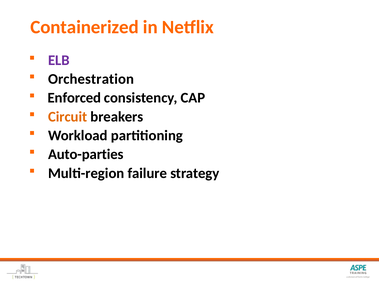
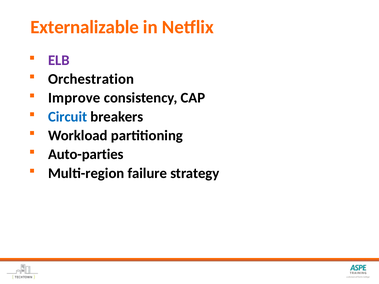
Containerized: Containerized -> Externalizable (85, 27)
Enforced: Enforced -> Improve (74, 98)
Circuit colour: orange -> blue (68, 117)
